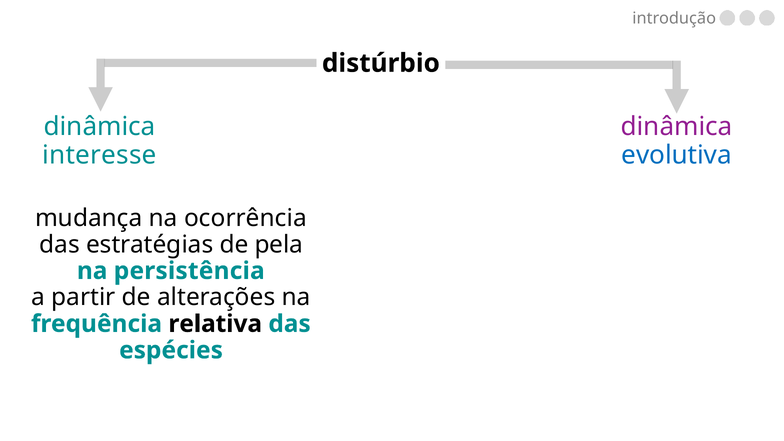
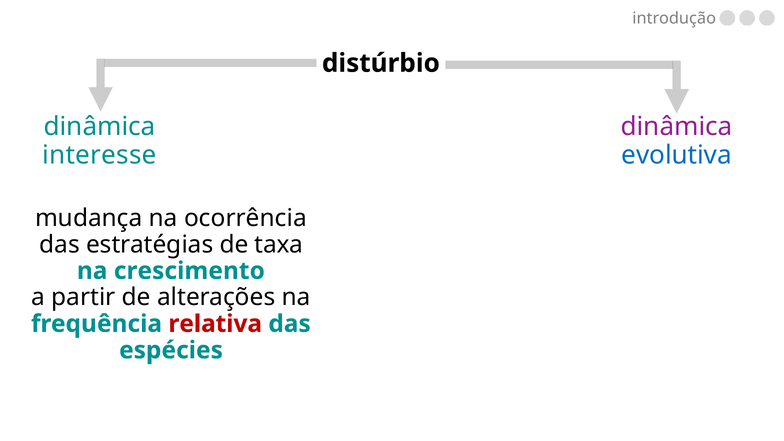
pela: pela -> taxa (279, 244)
persistência: persistência -> crescimento (189, 271)
relativa colour: black -> red (215, 324)
